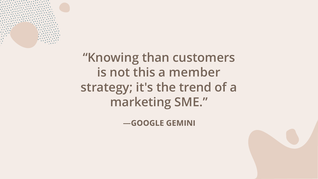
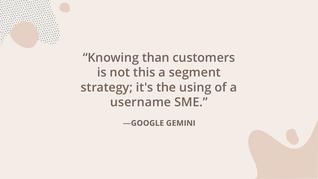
member: member -> segment (195, 73)
trend: trend -> using (195, 87)
marketing: marketing -> username (141, 102)
